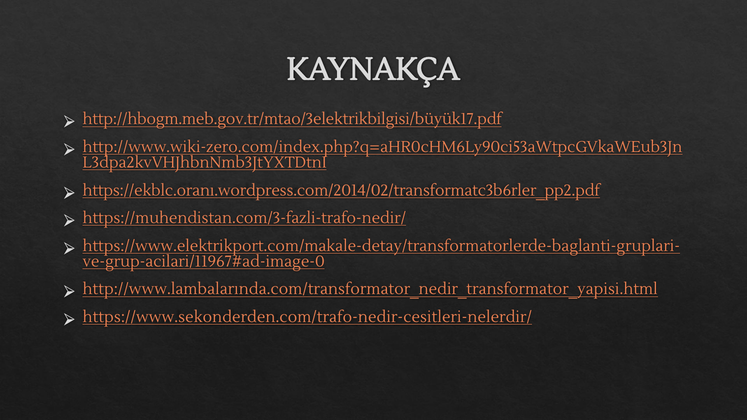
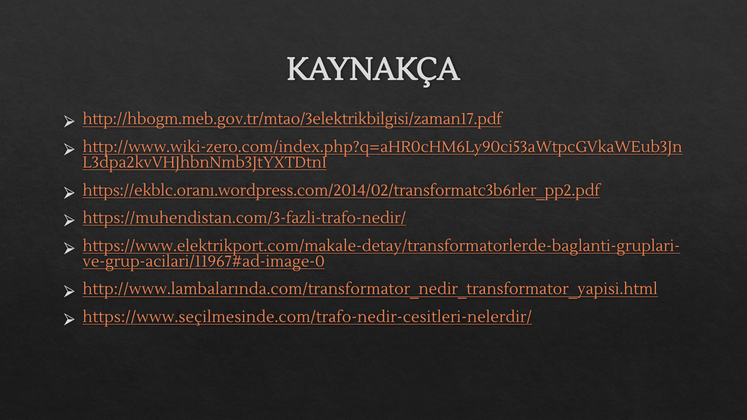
http://hbogm.meb.gov.tr/mtao/3elektrikbilgisi/büyük17.pdf: http://hbogm.meb.gov.tr/mtao/3elektrikbilgisi/büyük17.pdf -> http://hbogm.meb.gov.tr/mtao/3elektrikbilgisi/zaman17.pdf (292, 119)
https://www.sekonderden.com/trafo-nedir-cesitleri-nelerdir/: https://www.sekonderden.com/trafo-nedir-cesitleri-nelerdir/ -> https://www.seçilmesinde.com/trafo-nedir-cesitleri-nelerdir/ (307, 317)
